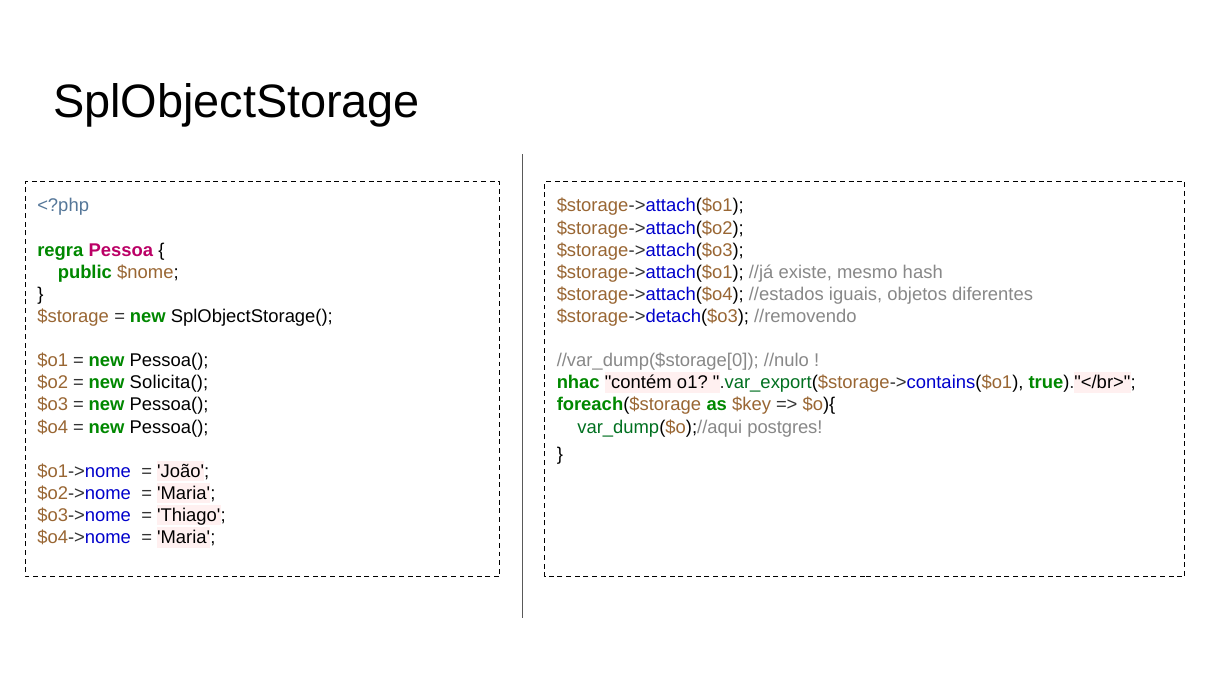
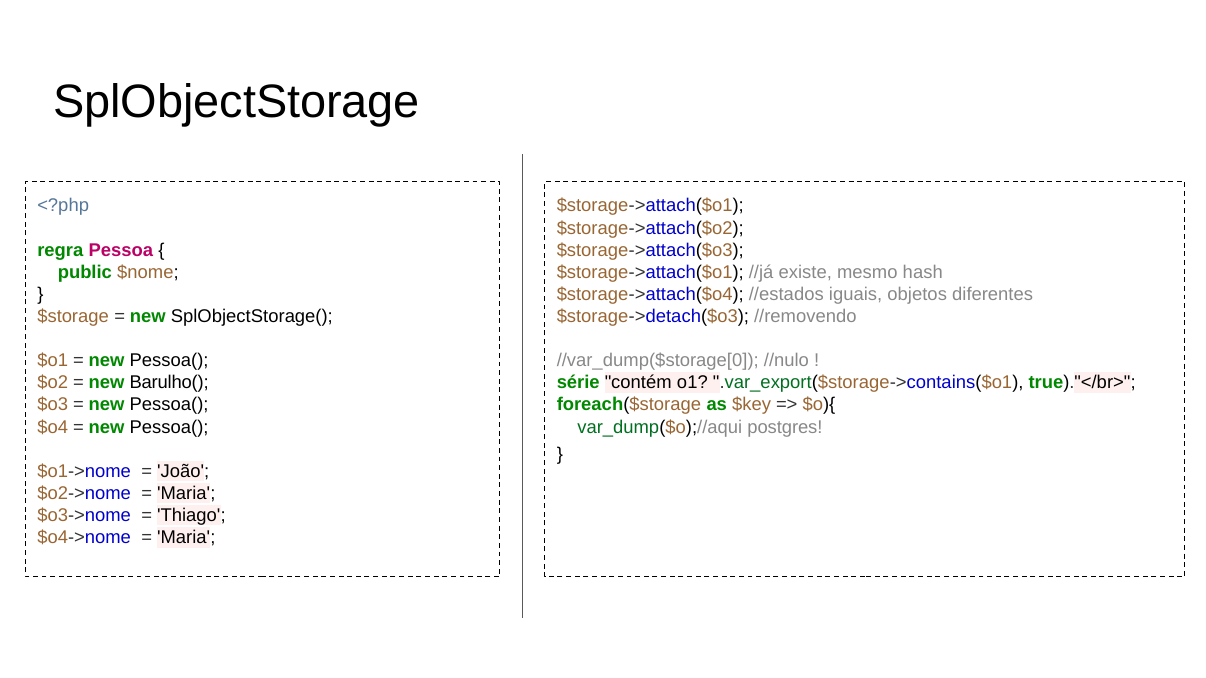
Solicita(: Solicita( -> Barulho( (169, 383)
nhac: nhac -> série (578, 383)
